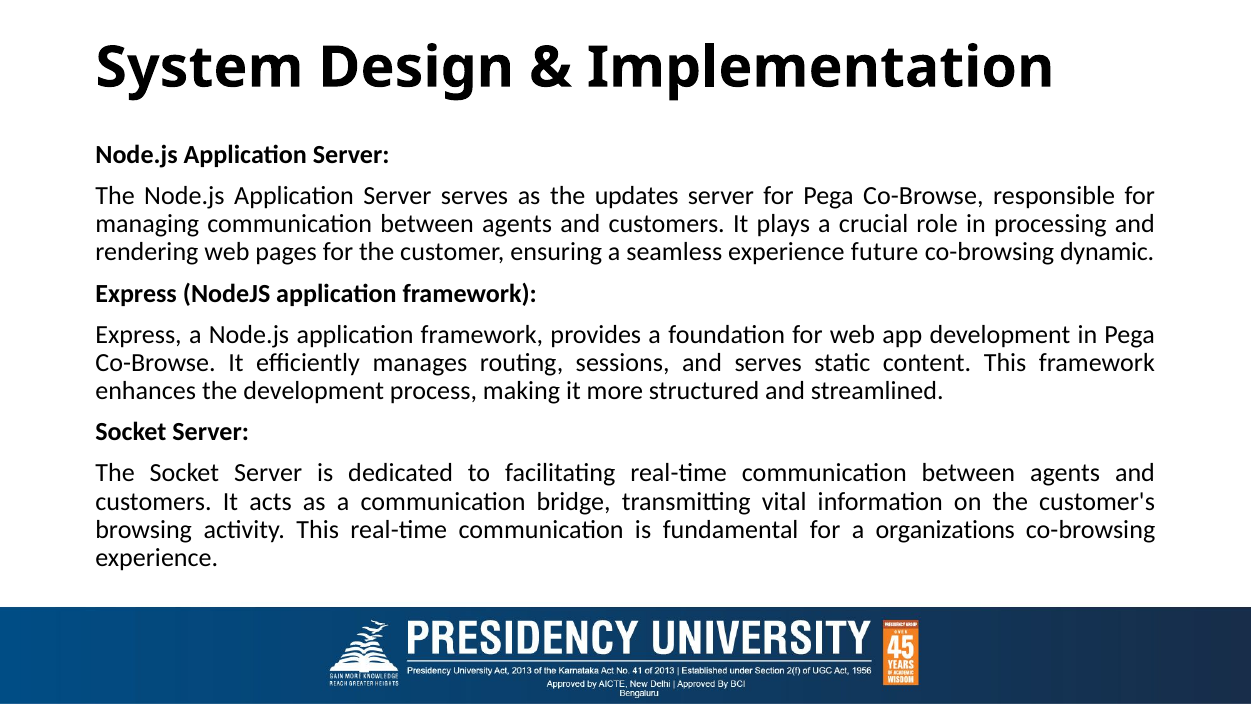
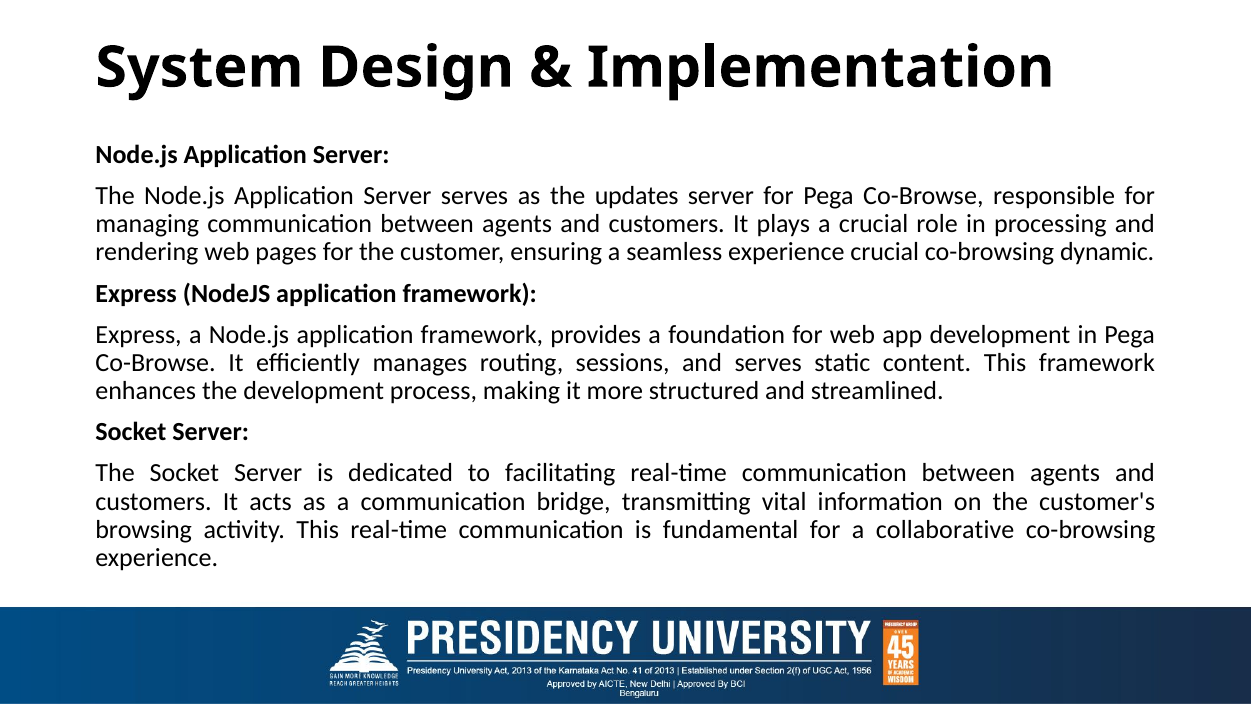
experience future: future -> crucial (885, 252)
organizations: organizations -> collaborative (945, 529)
